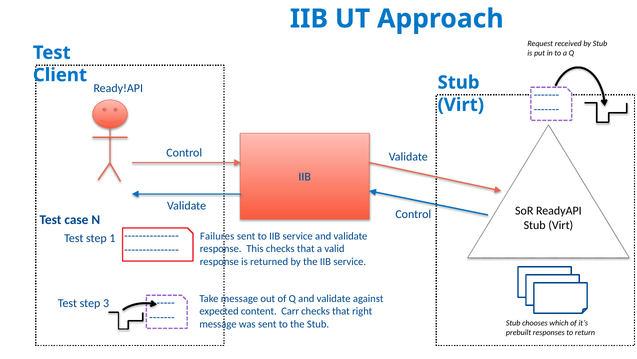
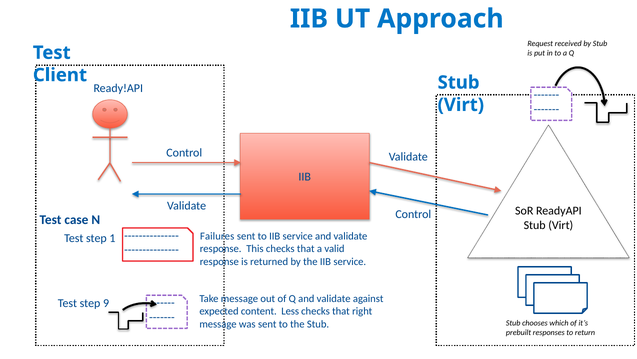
3: 3 -> 9 (106, 303)
Carr: Carr -> Less (290, 311)
